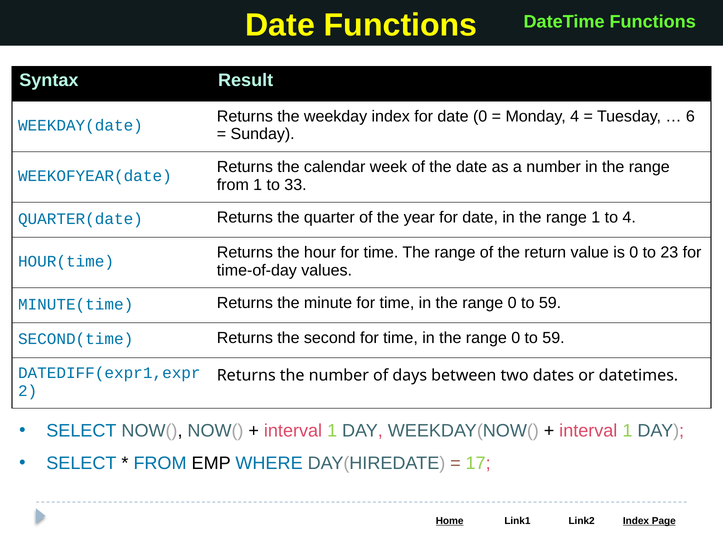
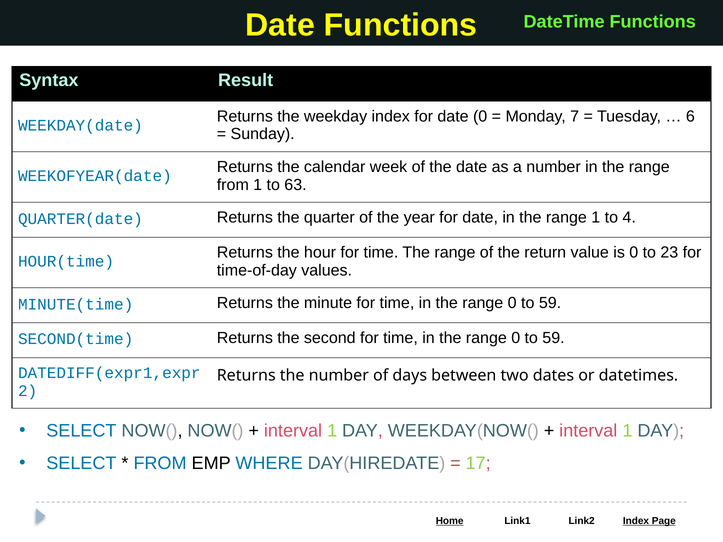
Monday 4: 4 -> 7 (575, 116)
33: 33 -> 63 (295, 185)
